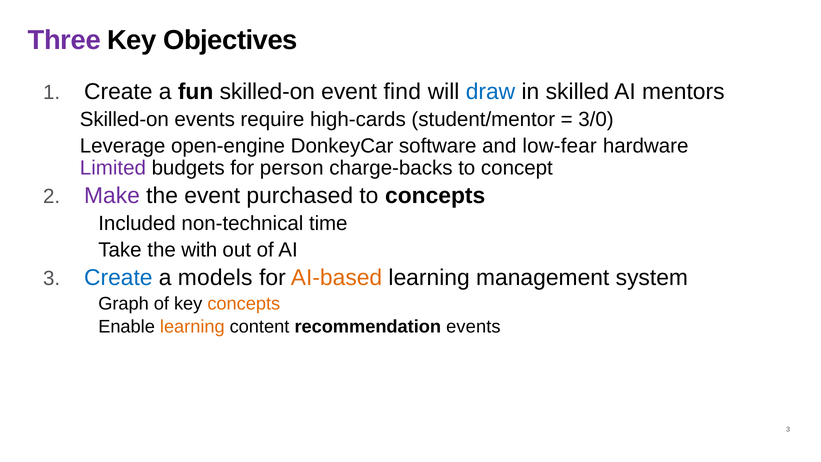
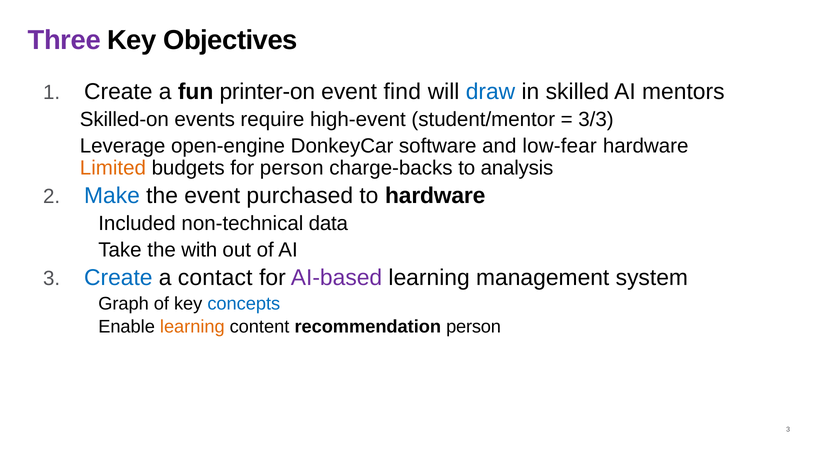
fun skilled-on: skilled-on -> printer-on (267, 92)
high-cards: high-cards -> high-event (358, 119)
3/0: 3/0 -> 3/3 (596, 119)
Limited colour: purple -> orange (113, 168)
concept: concept -> analysis (517, 168)
Make colour: purple -> blue (112, 196)
to concepts: concepts -> hardware (435, 196)
time: time -> data (328, 223)
models: models -> contact (215, 278)
AI-based colour: orange -> purple (337, 278)
concepts colour: orange -> blue (244, 303)
recommendation events: events -> person (474, 327)
